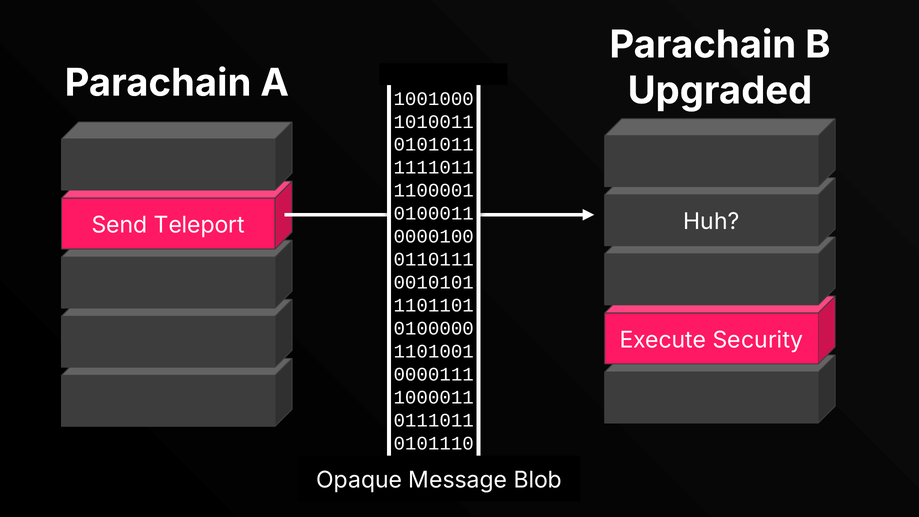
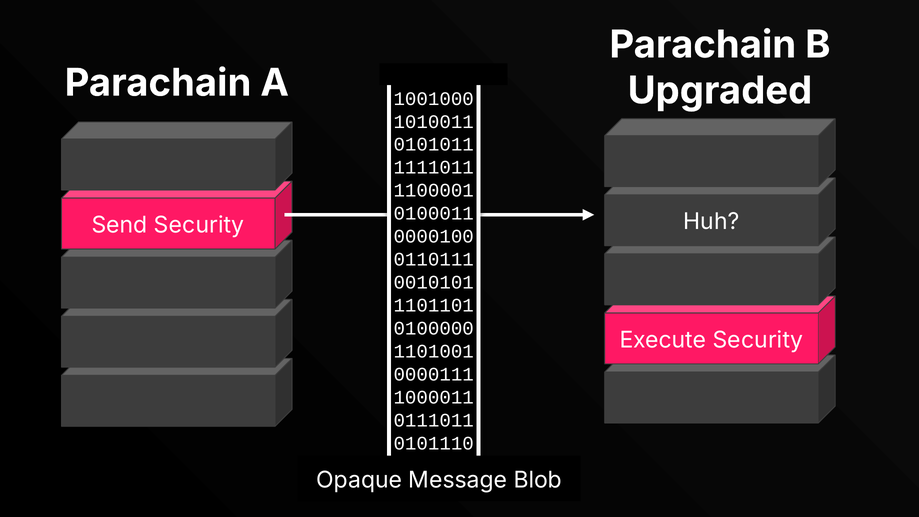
Send Teleport: Teleport -> Security (199, 225)
